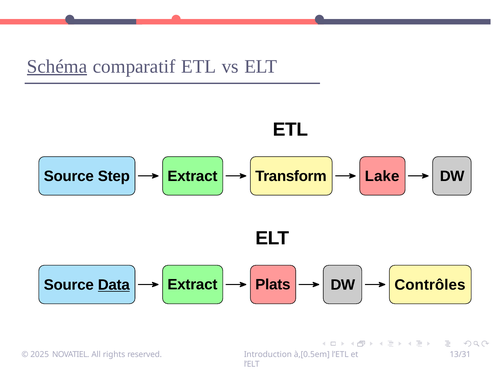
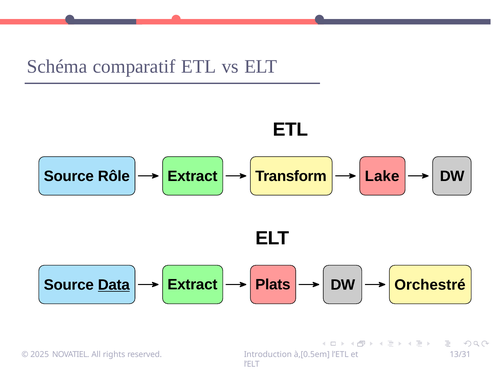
Schéma underline: present -> none (57, 67)
Step: Step -> Rôle (114, 176)
Contrôles: Contrôles -> Orchestré (430, 285)
